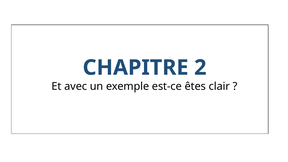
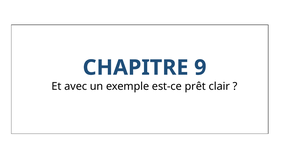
2: 2 -> 9 (200, 68)
êtes: êtes -> prêt (195, 86)
